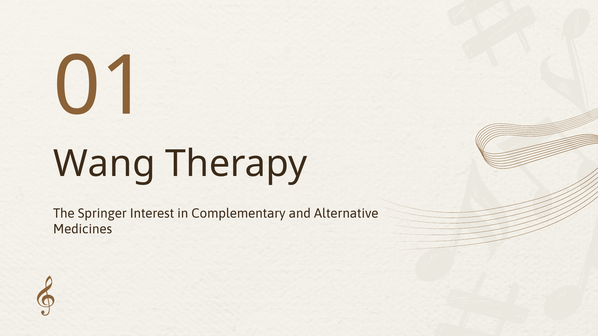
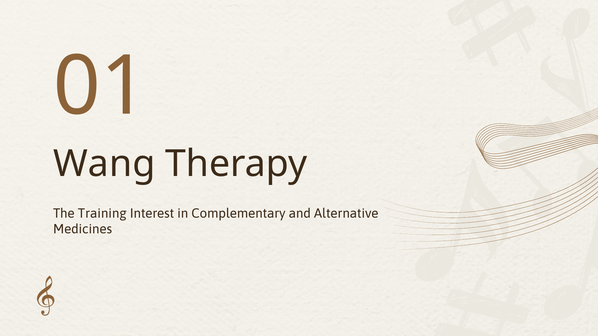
Springer: Springer -> Training (102, 214)
